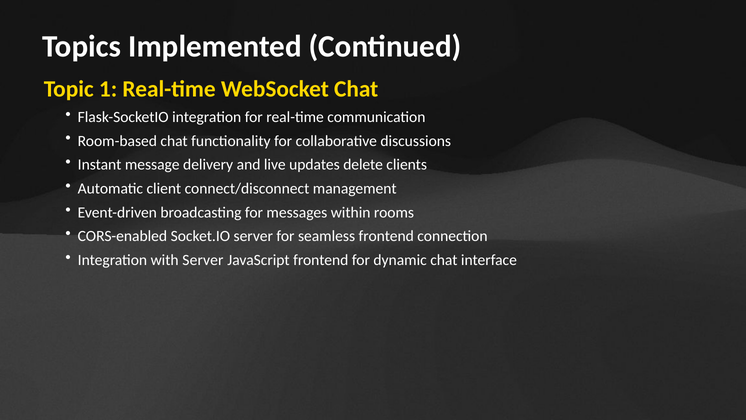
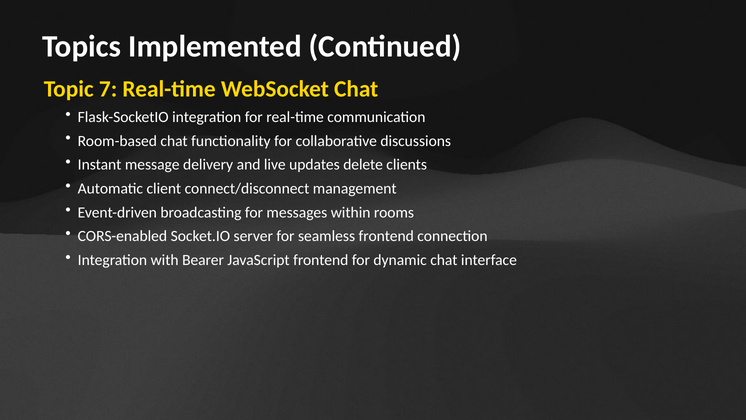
1: 1 -> 7 (108, 89)
with Server: Server -> Bearer (203, 260)
